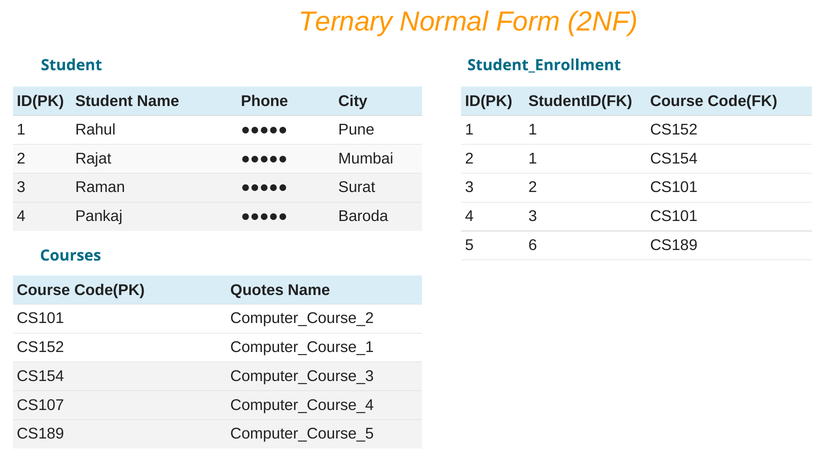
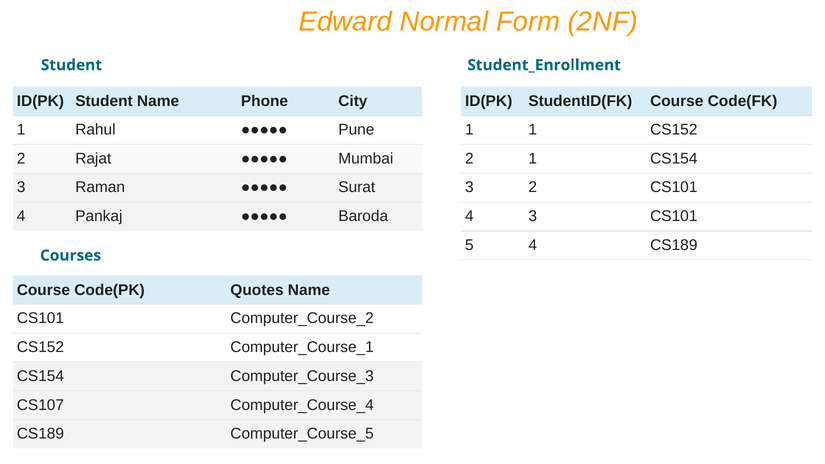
Ternary: Ternary -> Edward (345, 21)
5 6: 6 -> 4 (533, 245)
